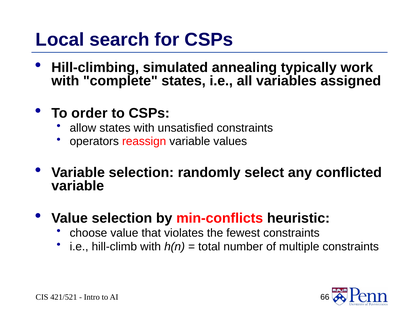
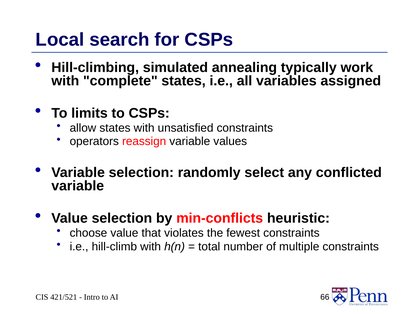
order: order -> limits (89, 113)
